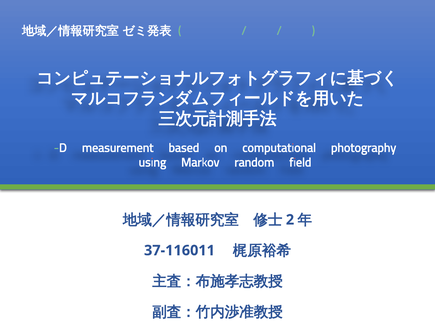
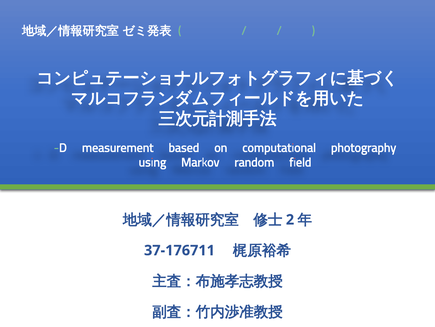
37-116011: 37-116011 -> 37-176711 (179, 250)
